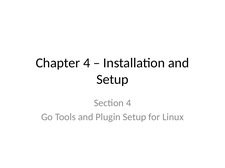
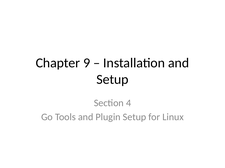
Chapter 4: 4 -> 9 (87, 63)
